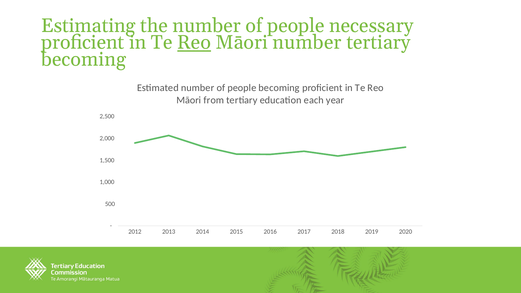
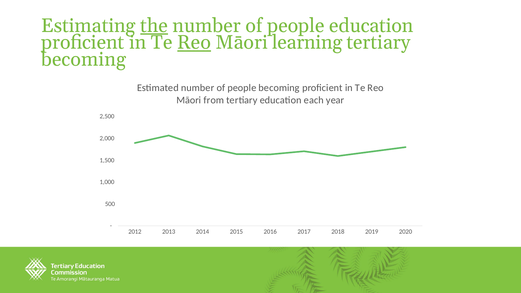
the underline: none -> present (154, 26)
people necessary: necessary -> education (371, 26)
Māori number: number -> learning (307, 43)
